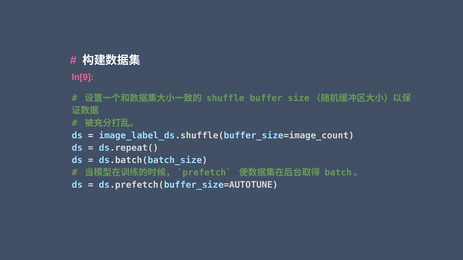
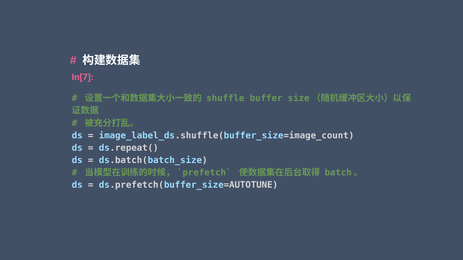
In[9: In[9 -> In[7 (83, 77)
